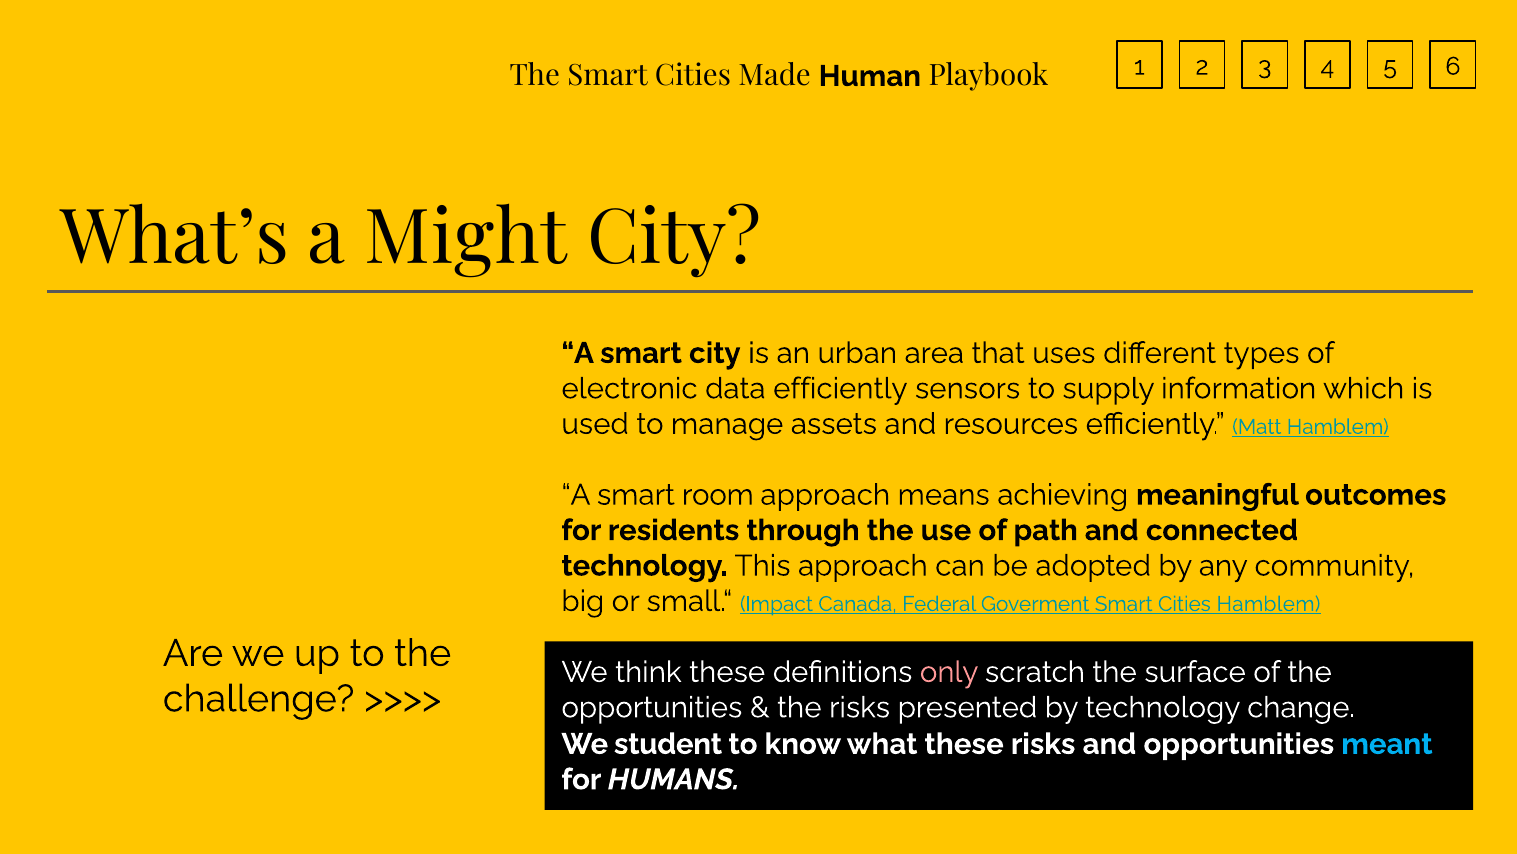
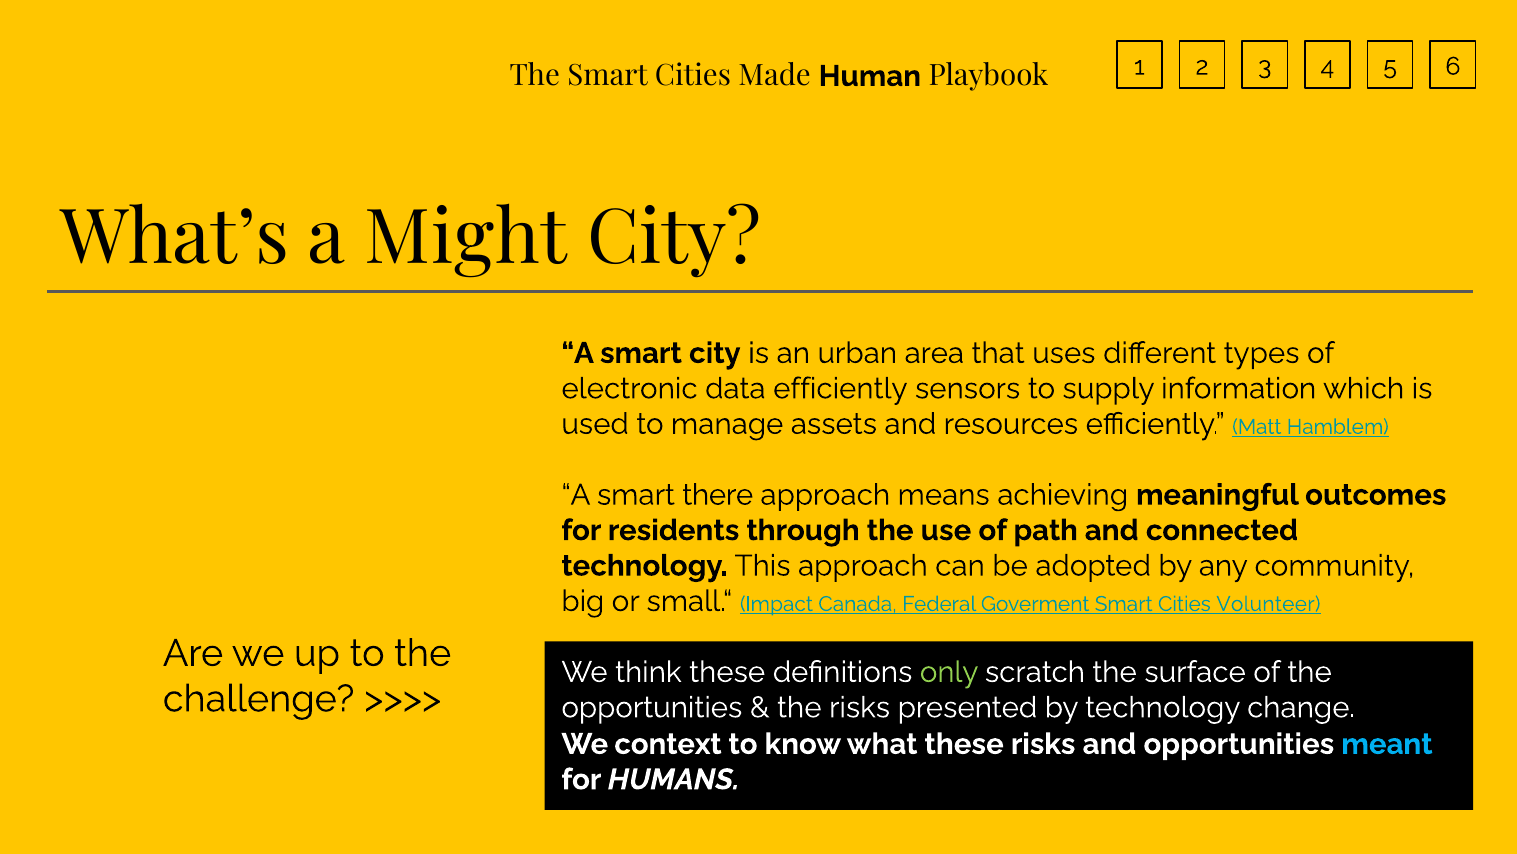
room: room -> there (718, 495)
Cities Hamblem: Hamblem -> Volunteer (1268, 604)
only colour: pink -> light green (949, 672)
student: student -> context (668, 744)
